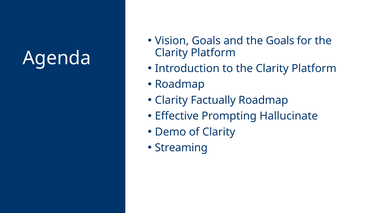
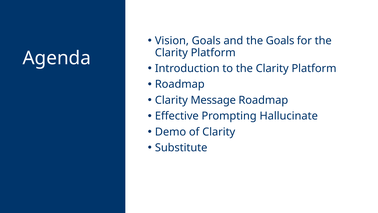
Factually: Factually -> Message (213, 100)
Streaming: Streaming -> Substitute (181, 148)
